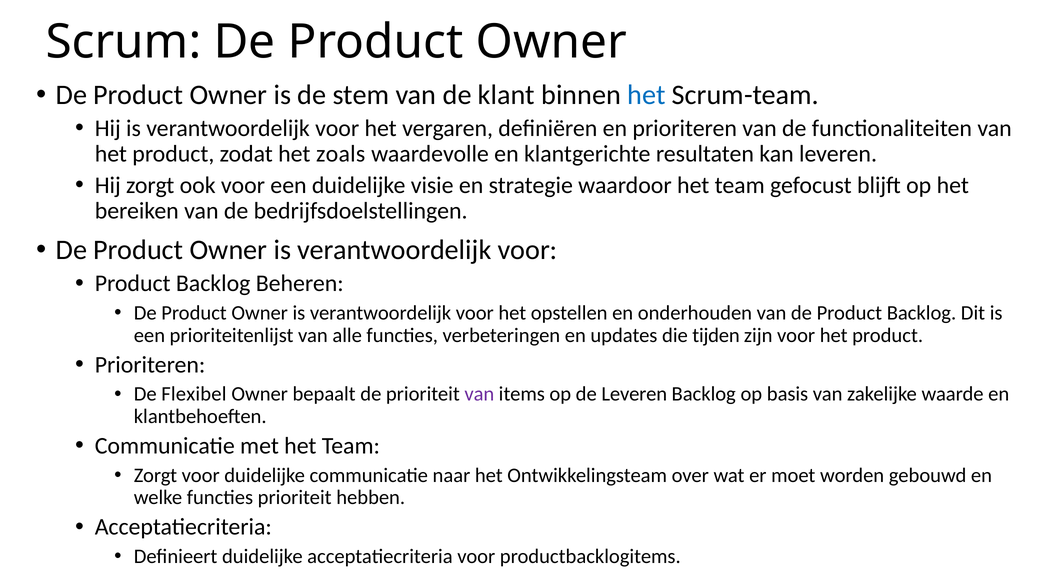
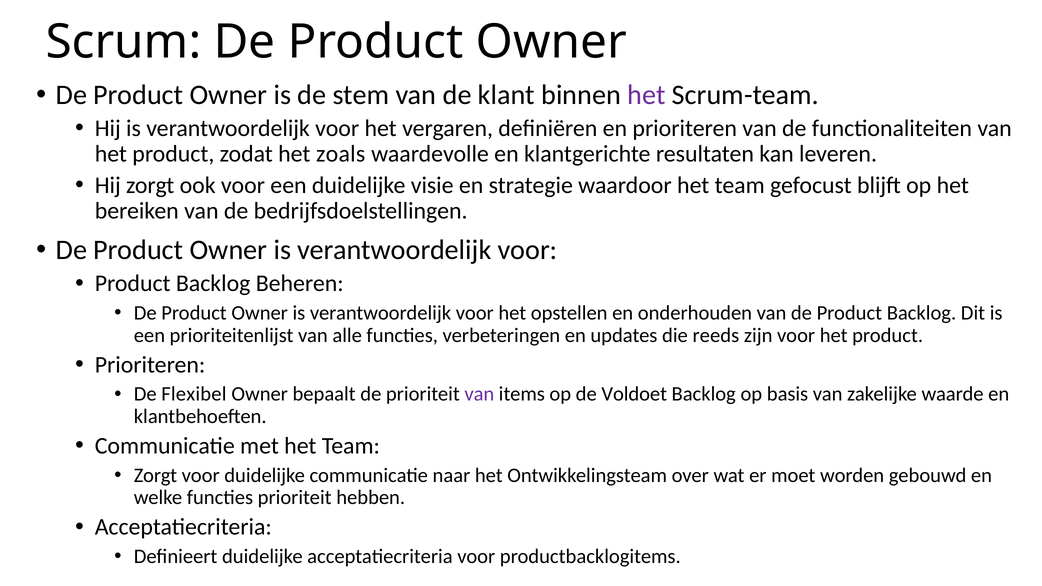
het colour: blue -> purple (646, 95)
tijden: tijden -> reeds (716, 335)
de Leveren: Leveren -> Voldoet (634, 394)
